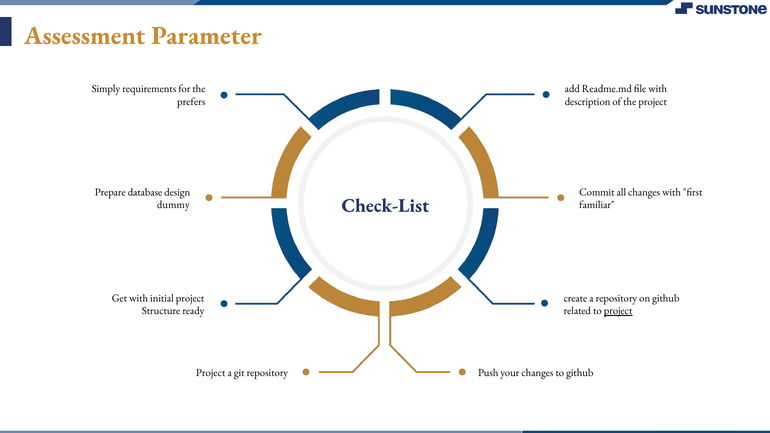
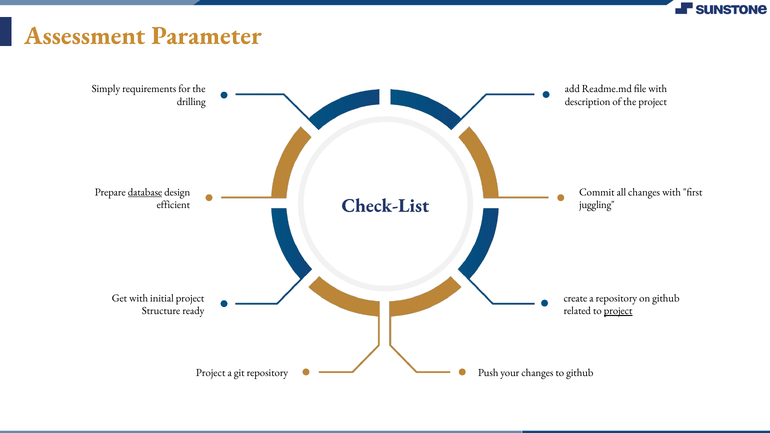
prefers: prefers -> drilling (191, 102)
database underline: none -> present (145, 192)
dummy: dummy -> efficient (173, 205)
familiar: familiar -> juggling (597, 205)
